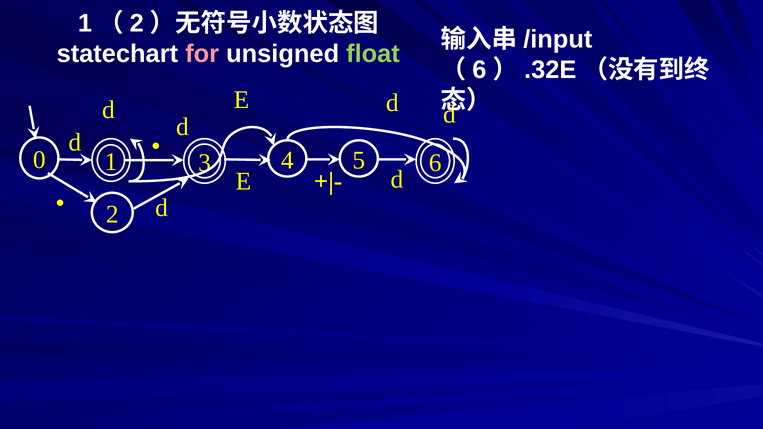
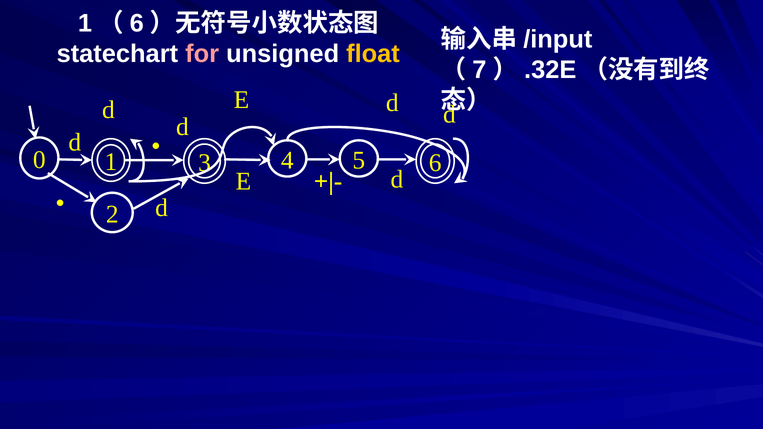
2: 2 -> 6 (137, 24)
float colour: light green -> yellow (373, 54)
6: 6 -> 7 (479, 70)
